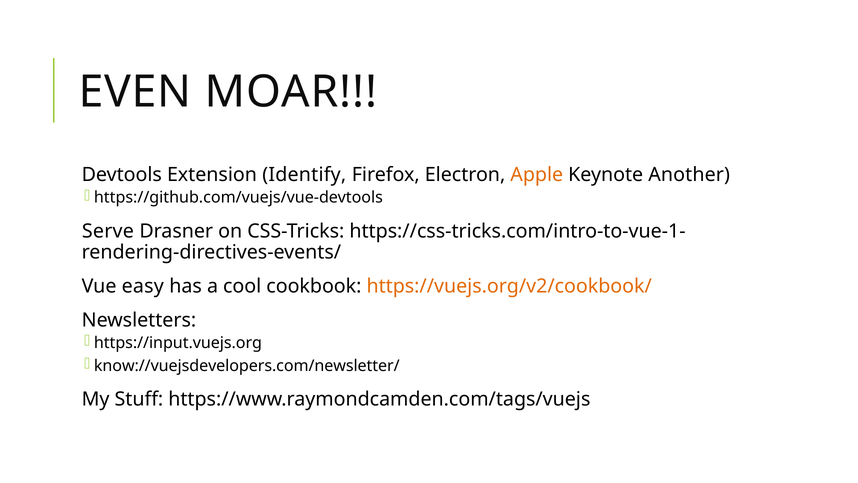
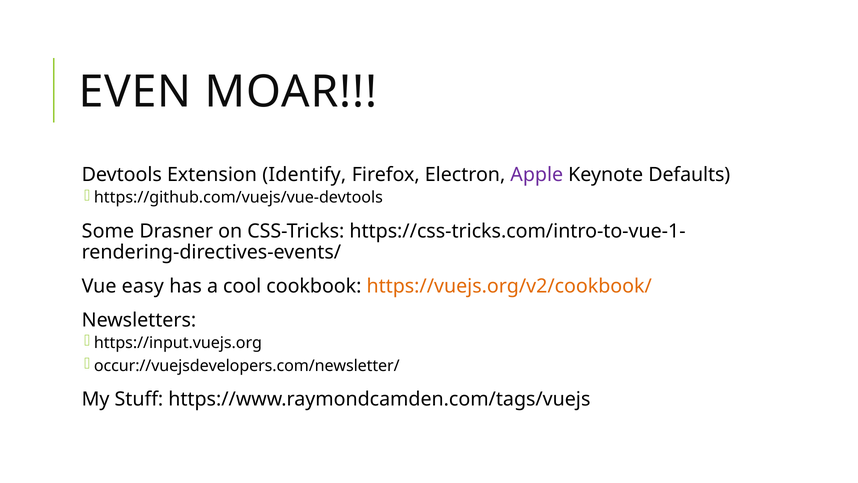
Apple colour: orange -> purple (537, 175)
Another: Another -> Defaults (689, 175)
Serve: Serve -> Some (108, 231)
know://vuejsdevelopers.com/newsletter/: know://vuejsdevelopers.com/newsletter/ -> occur://vuejsdevelopers.com/newsletter/ (247, 365)
